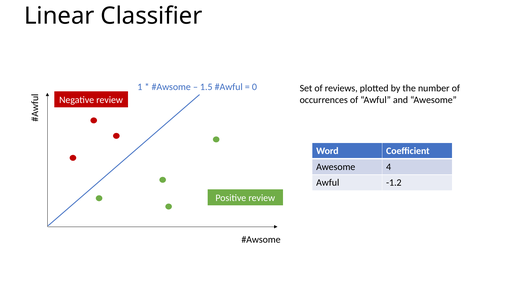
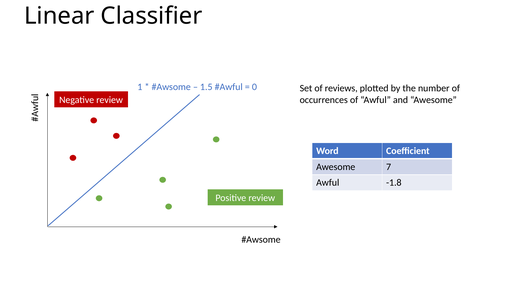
4: 4 -> 7 (389, 167)
-1.2: -1.2 -> -1.8 (394, 183)
